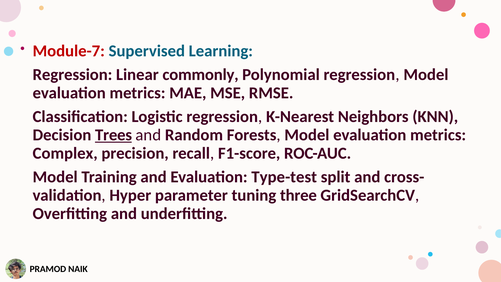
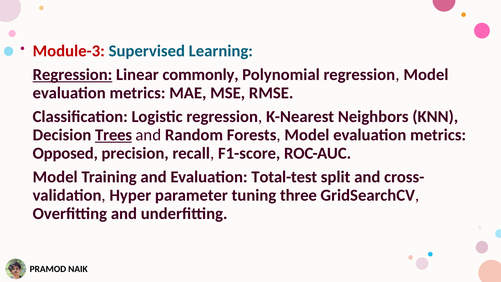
Module-7: Module-7 -> Module-3 (69, 51)
Regression underline: none -> present (72, 74)
Complex: Complex -> Opposed (65, 153)
Type-test: Type-test -> Total-test (284, 177)
